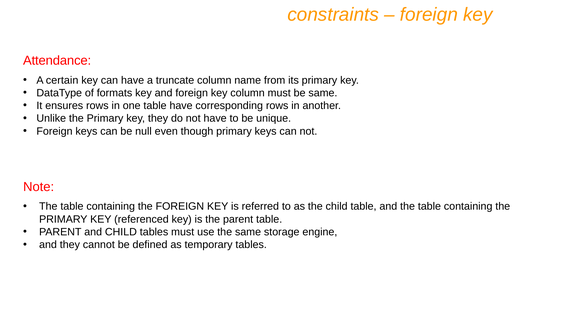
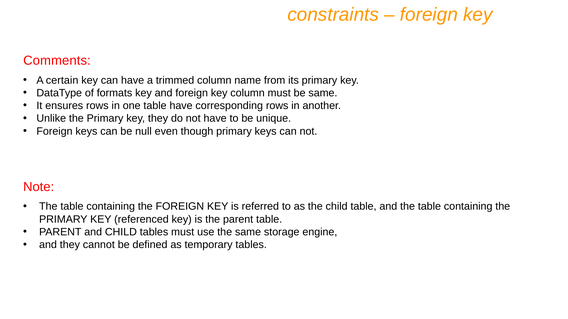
Attendance: Attendance -> Comments (57, 61)
truncate: truncate -> trimmed (175, 80)
